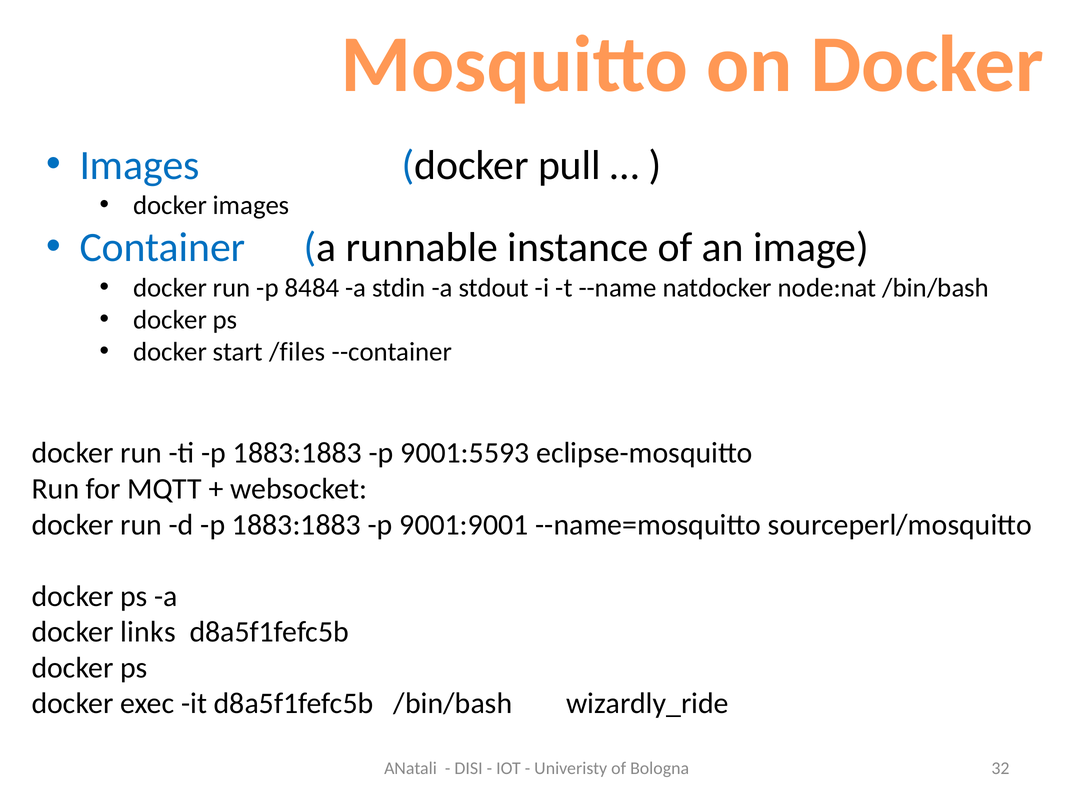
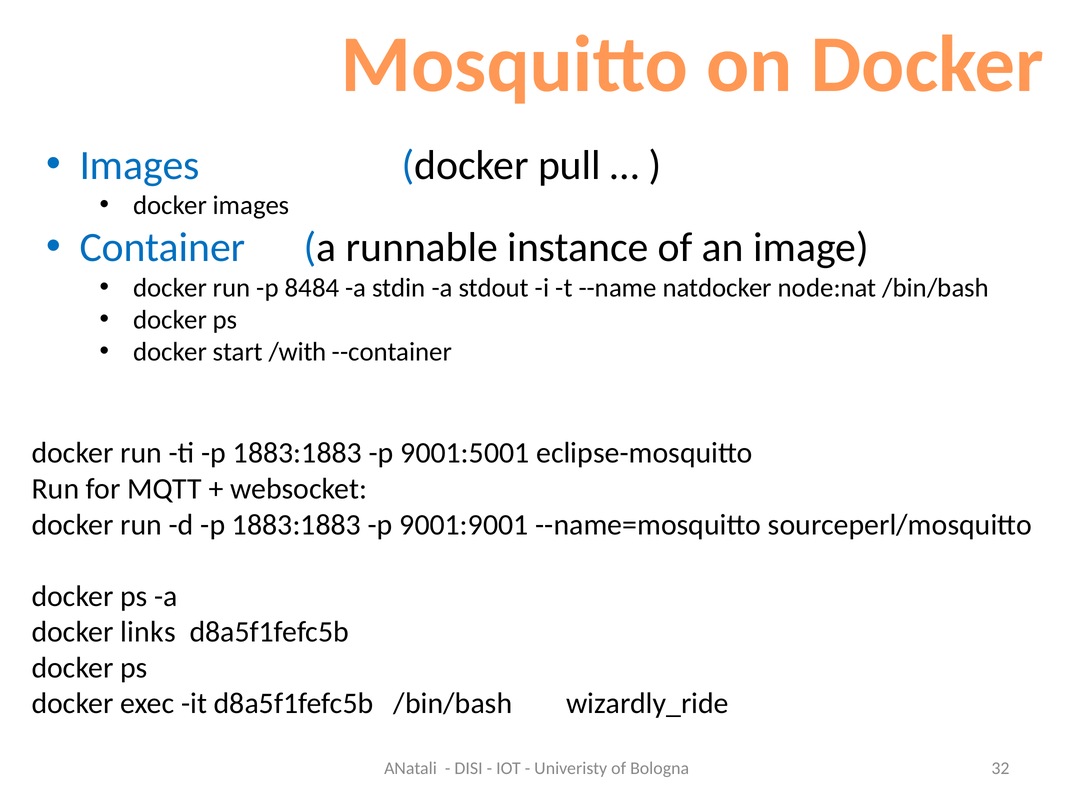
/files: /files -> /with (298, 352)
9001:5593: 9001:5593 -> 9001:5001 (465, 453)
